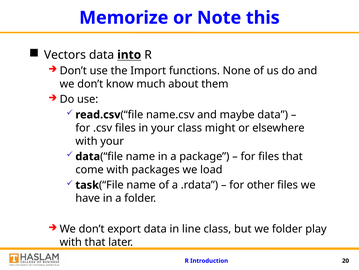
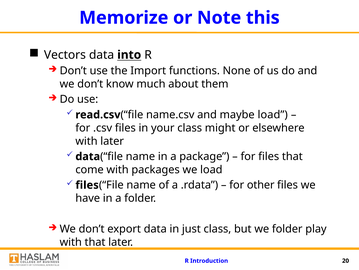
maybe data: data -> load (273, 114)
with your: your -> later (112, 141)
task: task -> files (87, 185)
line: line -> just (191, 228)
